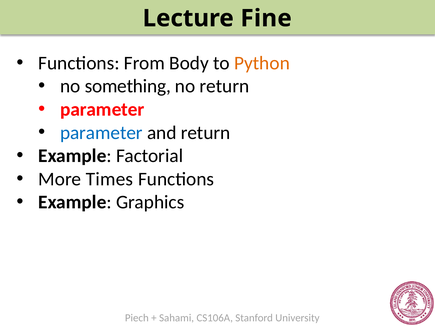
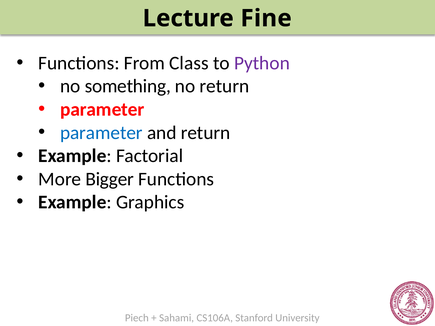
Body: Body -> Class (189, 63)
Python colour: orange -> purple (262, 63)
Times: Times -> Bigger (110, 179)
